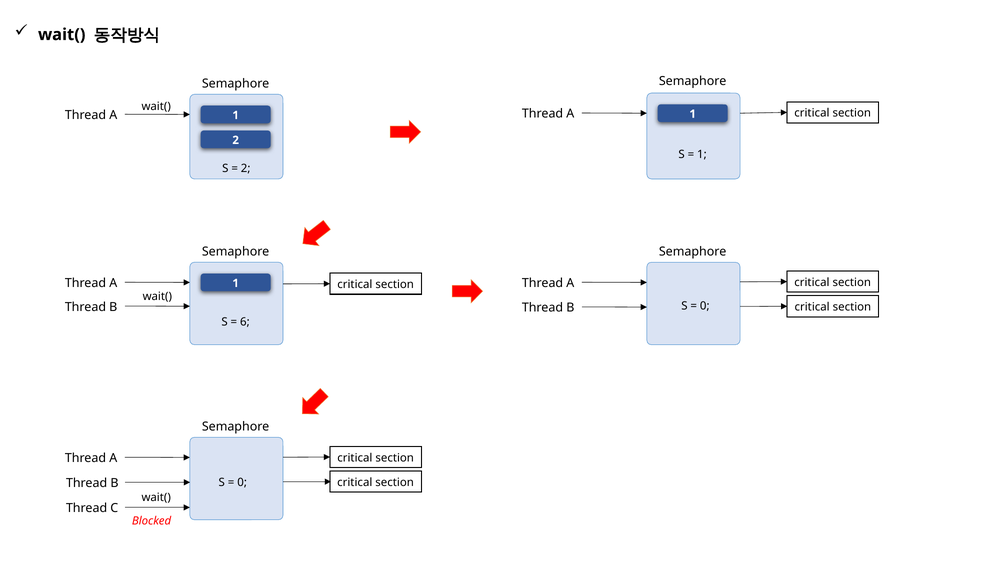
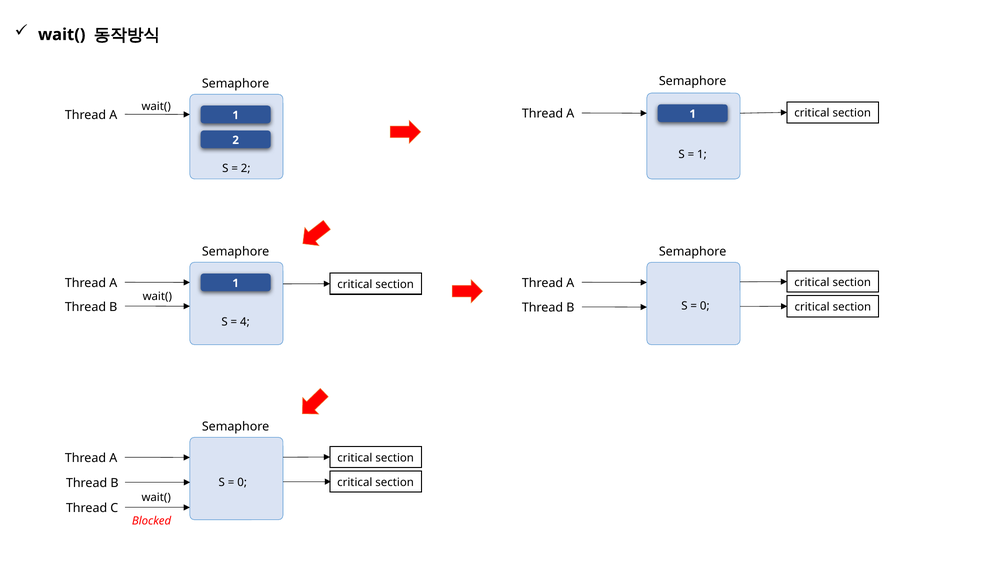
6: 6 -> 4 (245, 322)
